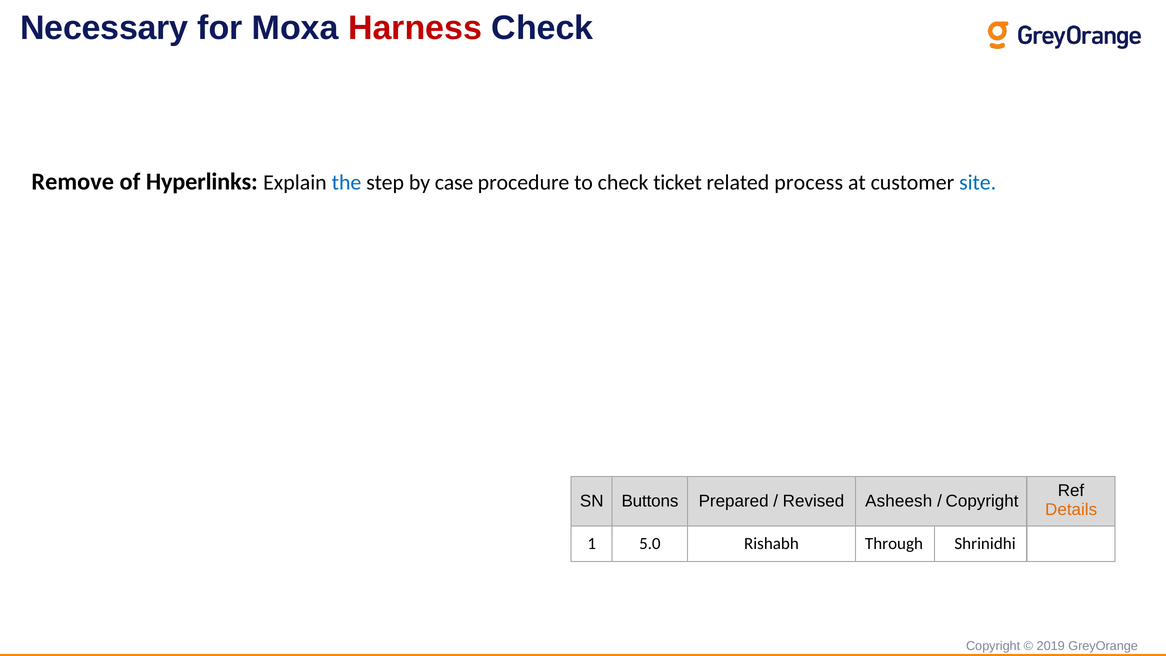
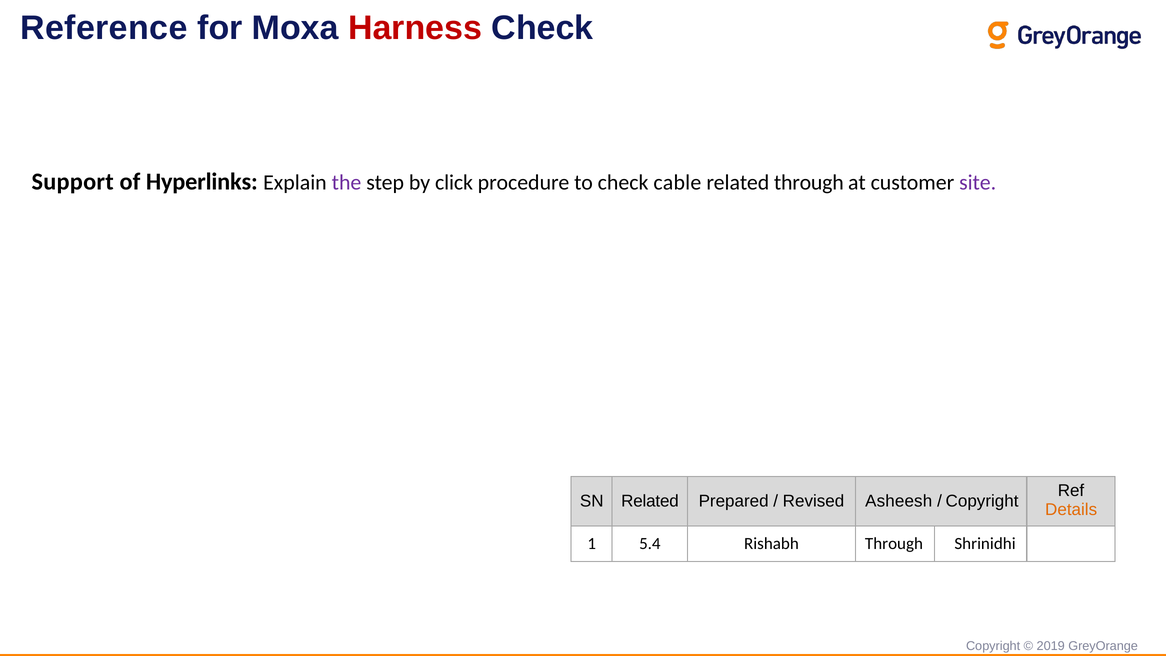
Necessary: Necessary -> Reference (104, 28)
Remove: Remove -> Support (73, 181)
the colour: blue -> purple (347, 182)
case: case -> click (454, 182)
ticket: ticket -> cable (677, 182)
related process: process -> through (809, 182)
site colour: blue -> purple (978, 182)
SN Buttons: Buttons -> Related (650, 501)
5.0: 5.0 -> 5.4 (650, 543)
